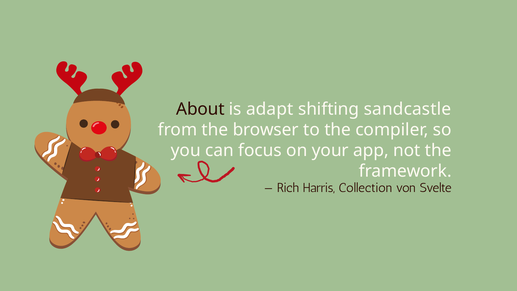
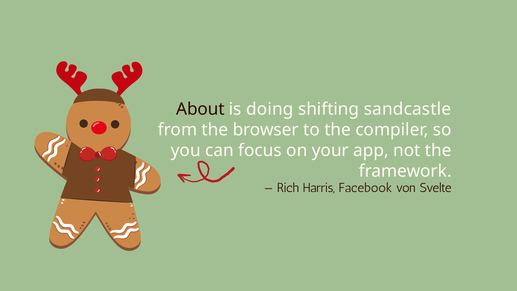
adapt: adapt -> doing (270, 109)
Collection: Collection -> Facebook (365, 188)
